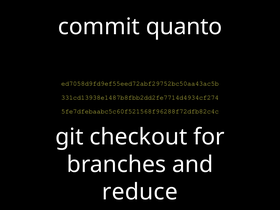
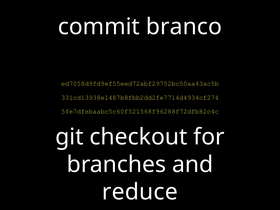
quanto: quanto -> branco (184, 27)
